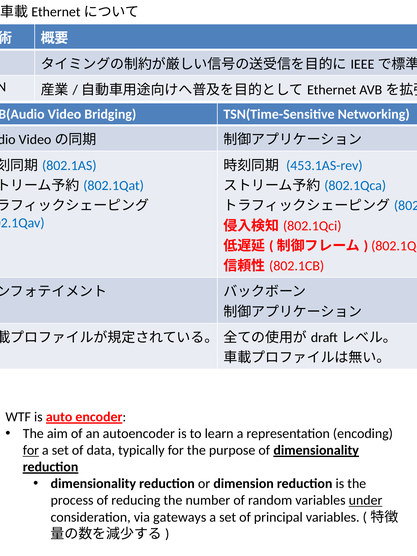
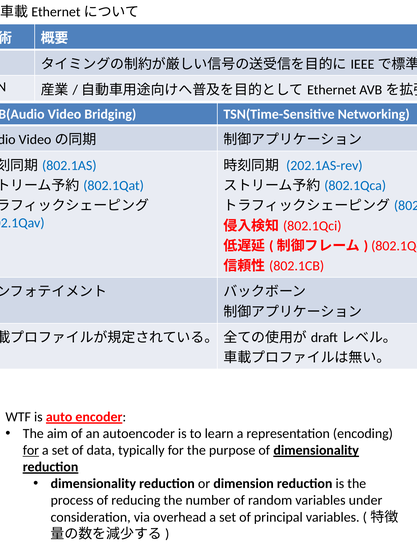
453.1AS-rev: 453.1AS-rev -> 202.1AS-rev (324, 165)
under underline: present -> none (366, 500)
gateways: gateways -> overhead (180, 517)
